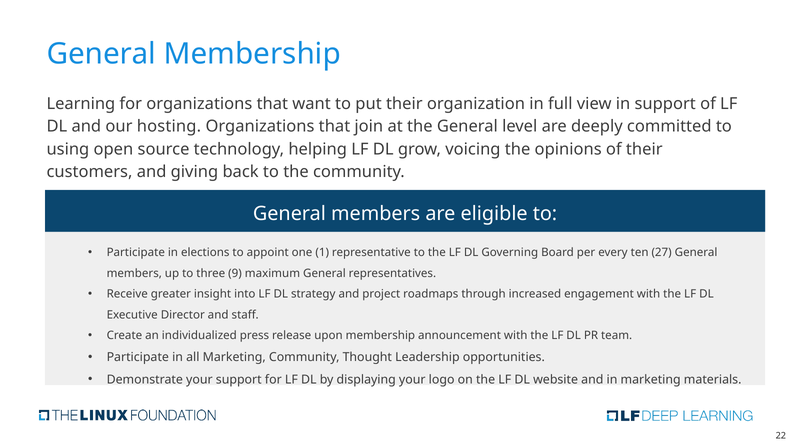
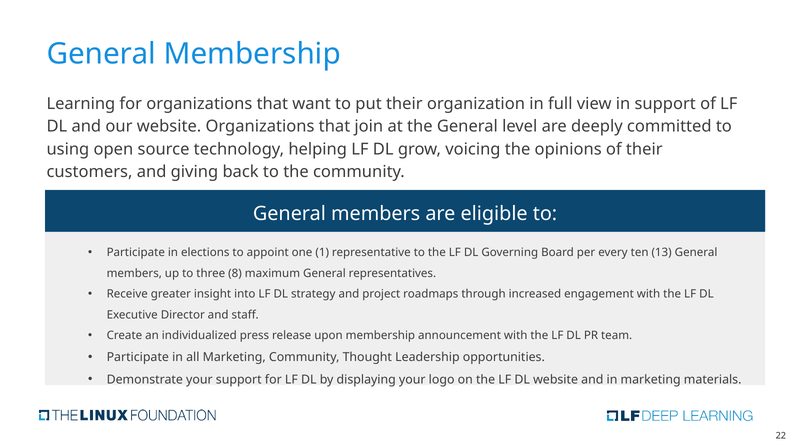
our hosting: hosting -> website (169, 127)
27: 27 -> 13 (662, 253)
9: 9 -> 8 (235, 274)
